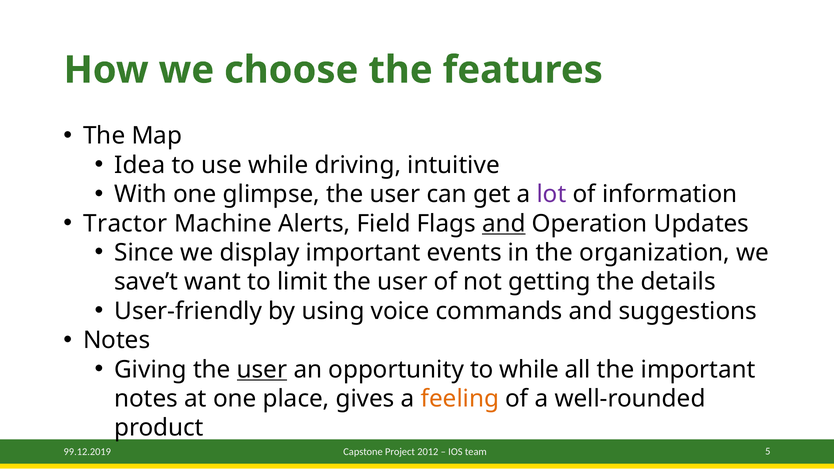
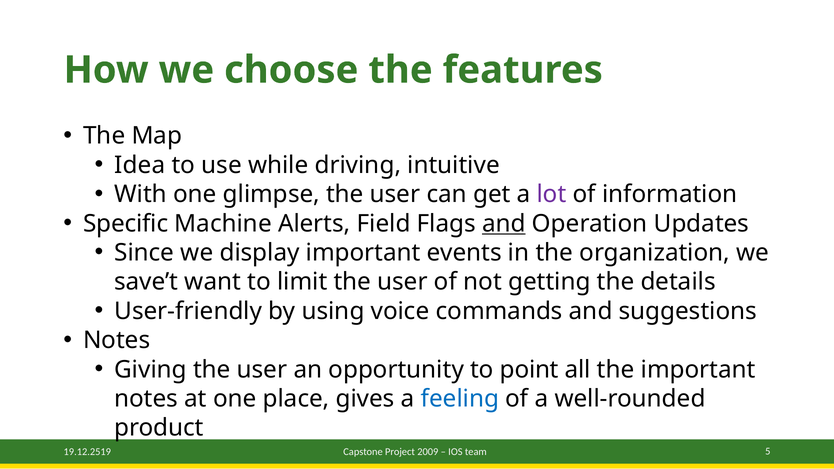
Tractor: Tractor -> Specific (126, 224)
user underline: present -> none (262, 370)
to while: while -> point (529, 370)
feeling colour: orange -> blue (460, 399)
99.12.2019: 99.12.2019 -> 19.12.2519 (87, 452)
2012: 2012 -> 2009 (428, 452)
